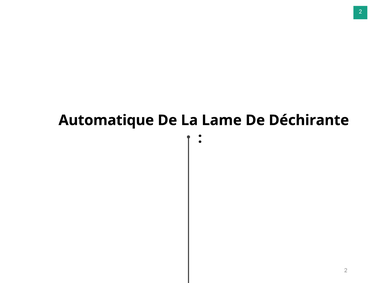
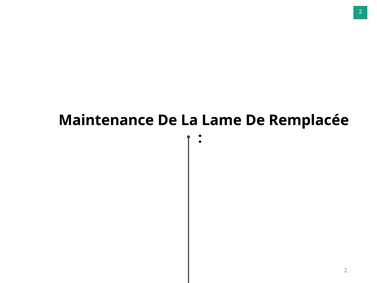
Automatique: Automatique -> Maintenance (106, 120)
Déchirante: Déchirante -> Remplacée (309, 120)
